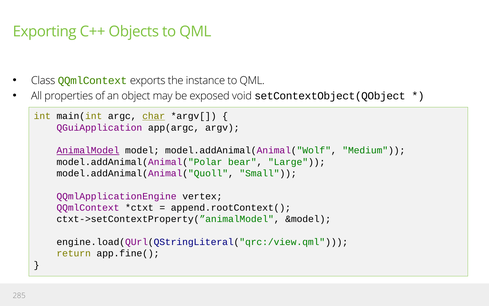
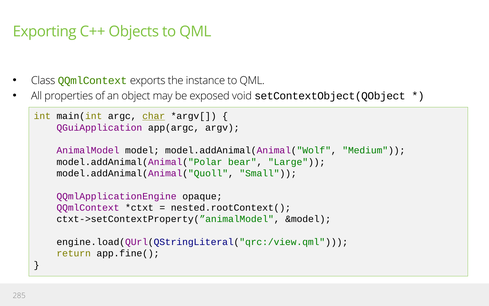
AnimalModel underline: present -> none (88, 150)
vertex: vertex -> opaque (202, 196)
append.rootContext(: append.rootContext( -> nested.rootContext( (231, 207)
